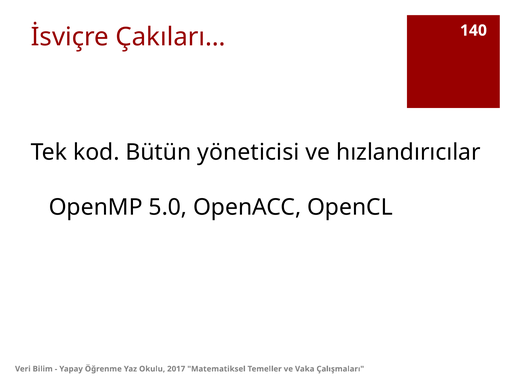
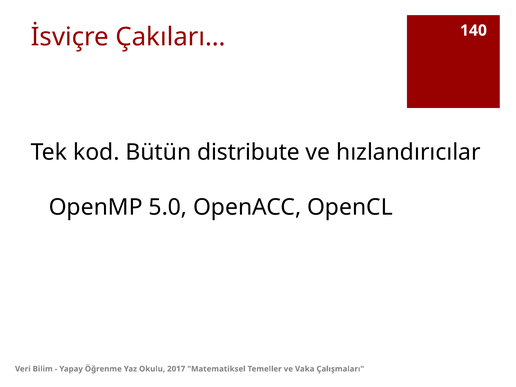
yöneticisi: yöneticisi -> distribute (249, 152)
